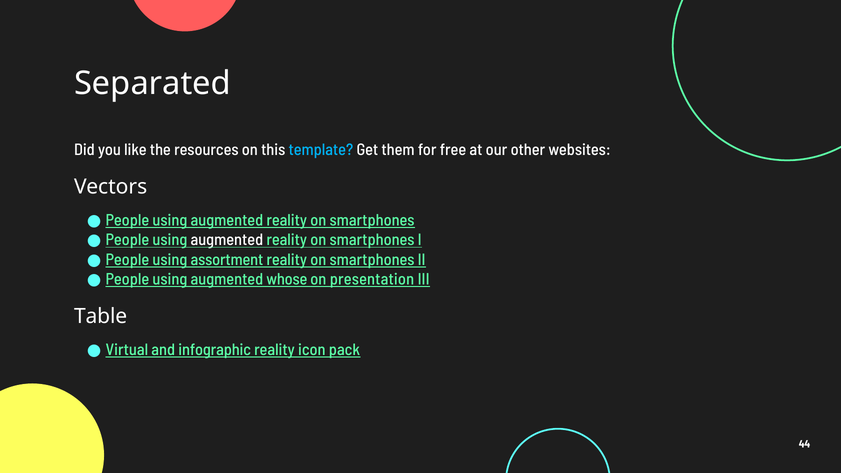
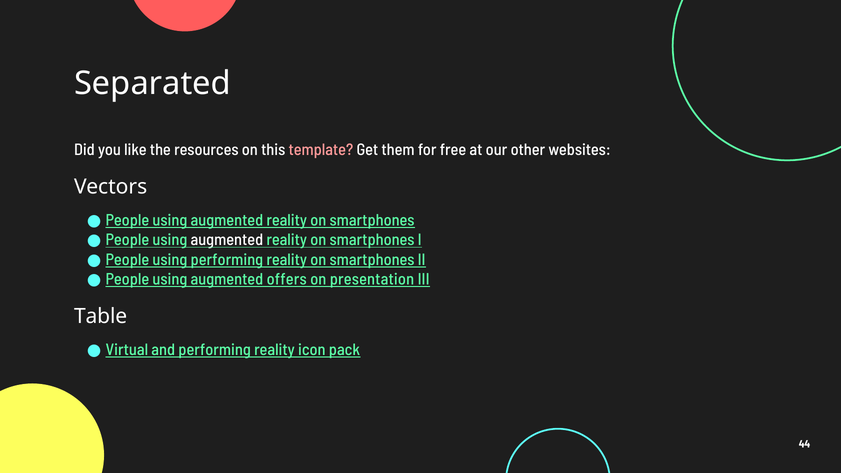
template colour: light blue -> pink (321, 150)
using assortment: assortment -> performing (227, 260)
whose: whose -> offers (287, 279)
and infographic: infographic -> performing (215, 350)
